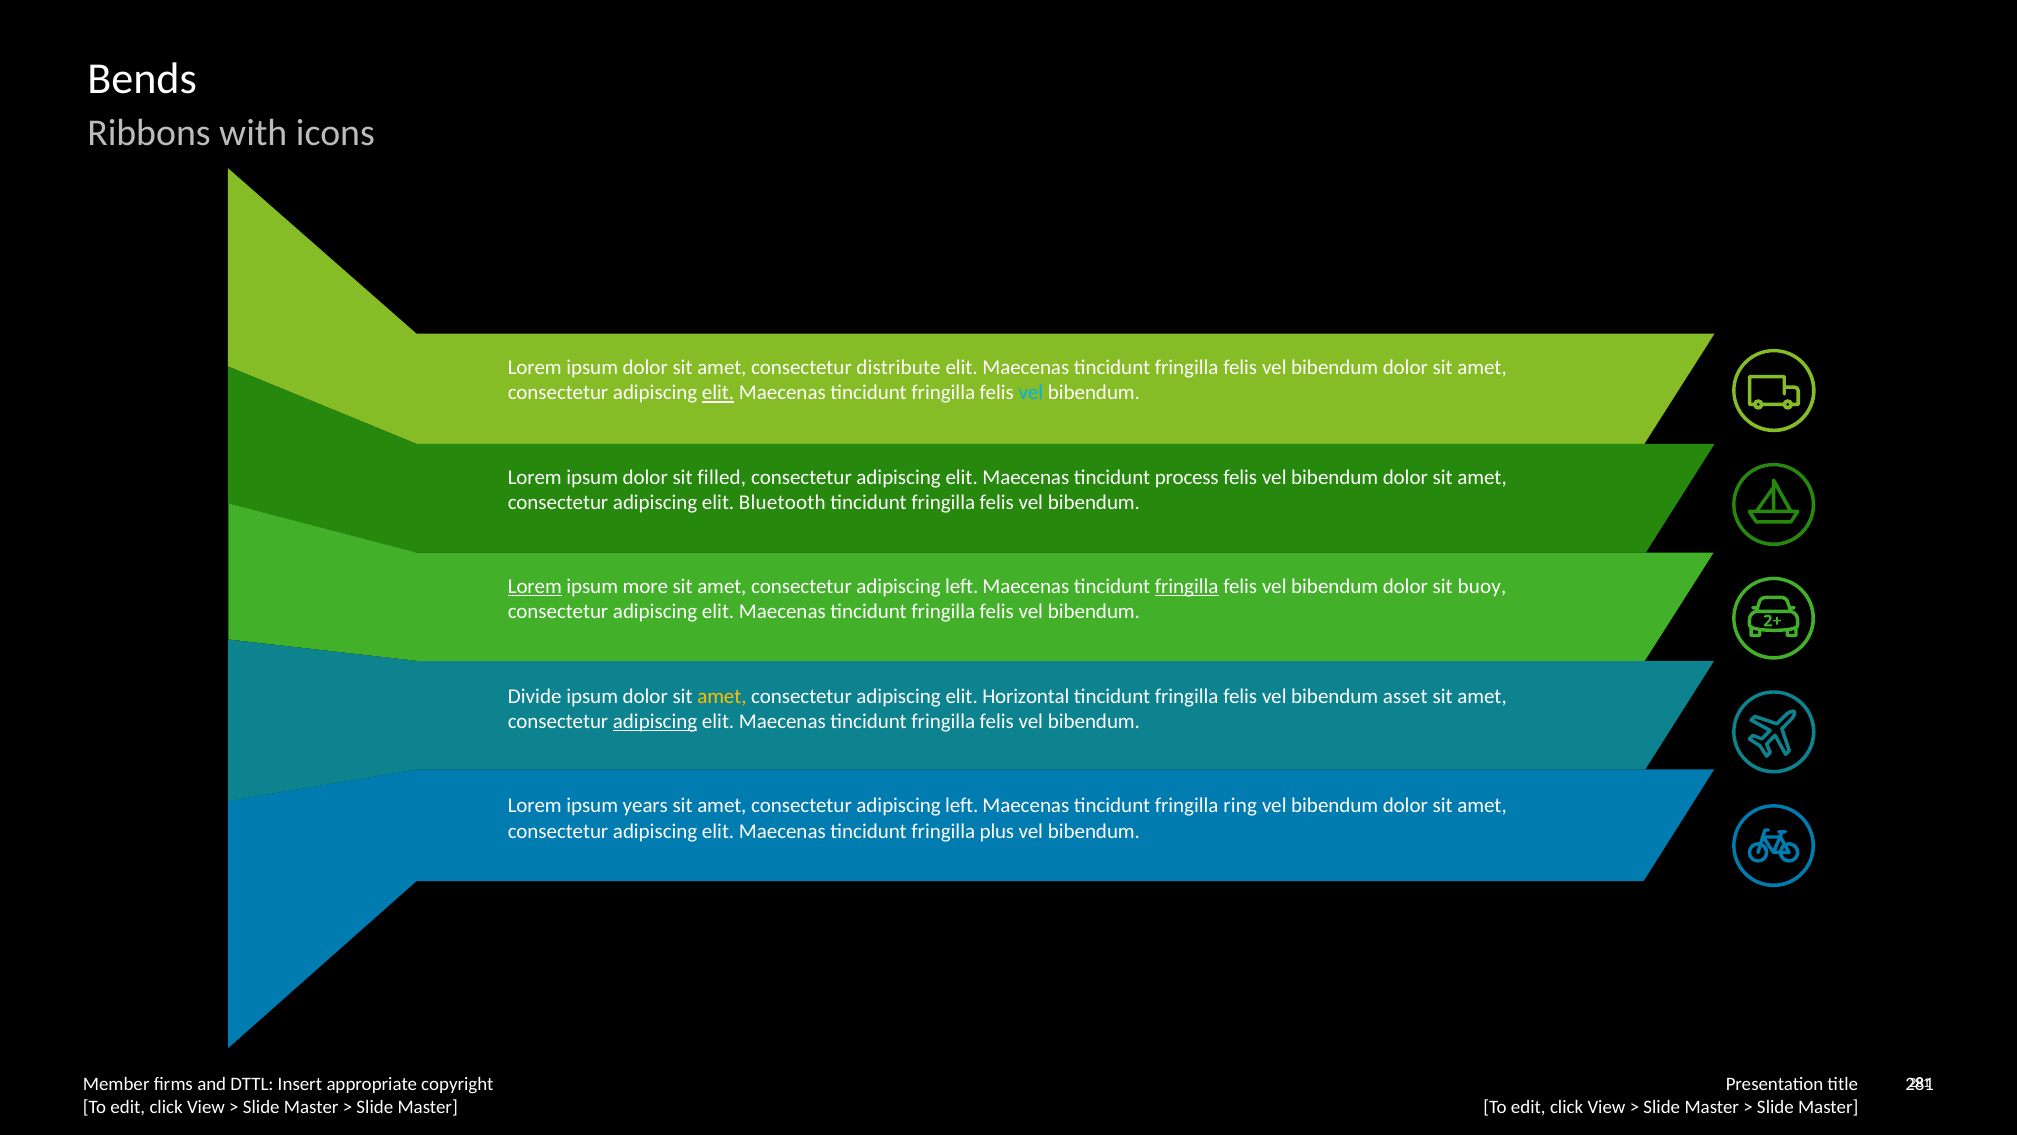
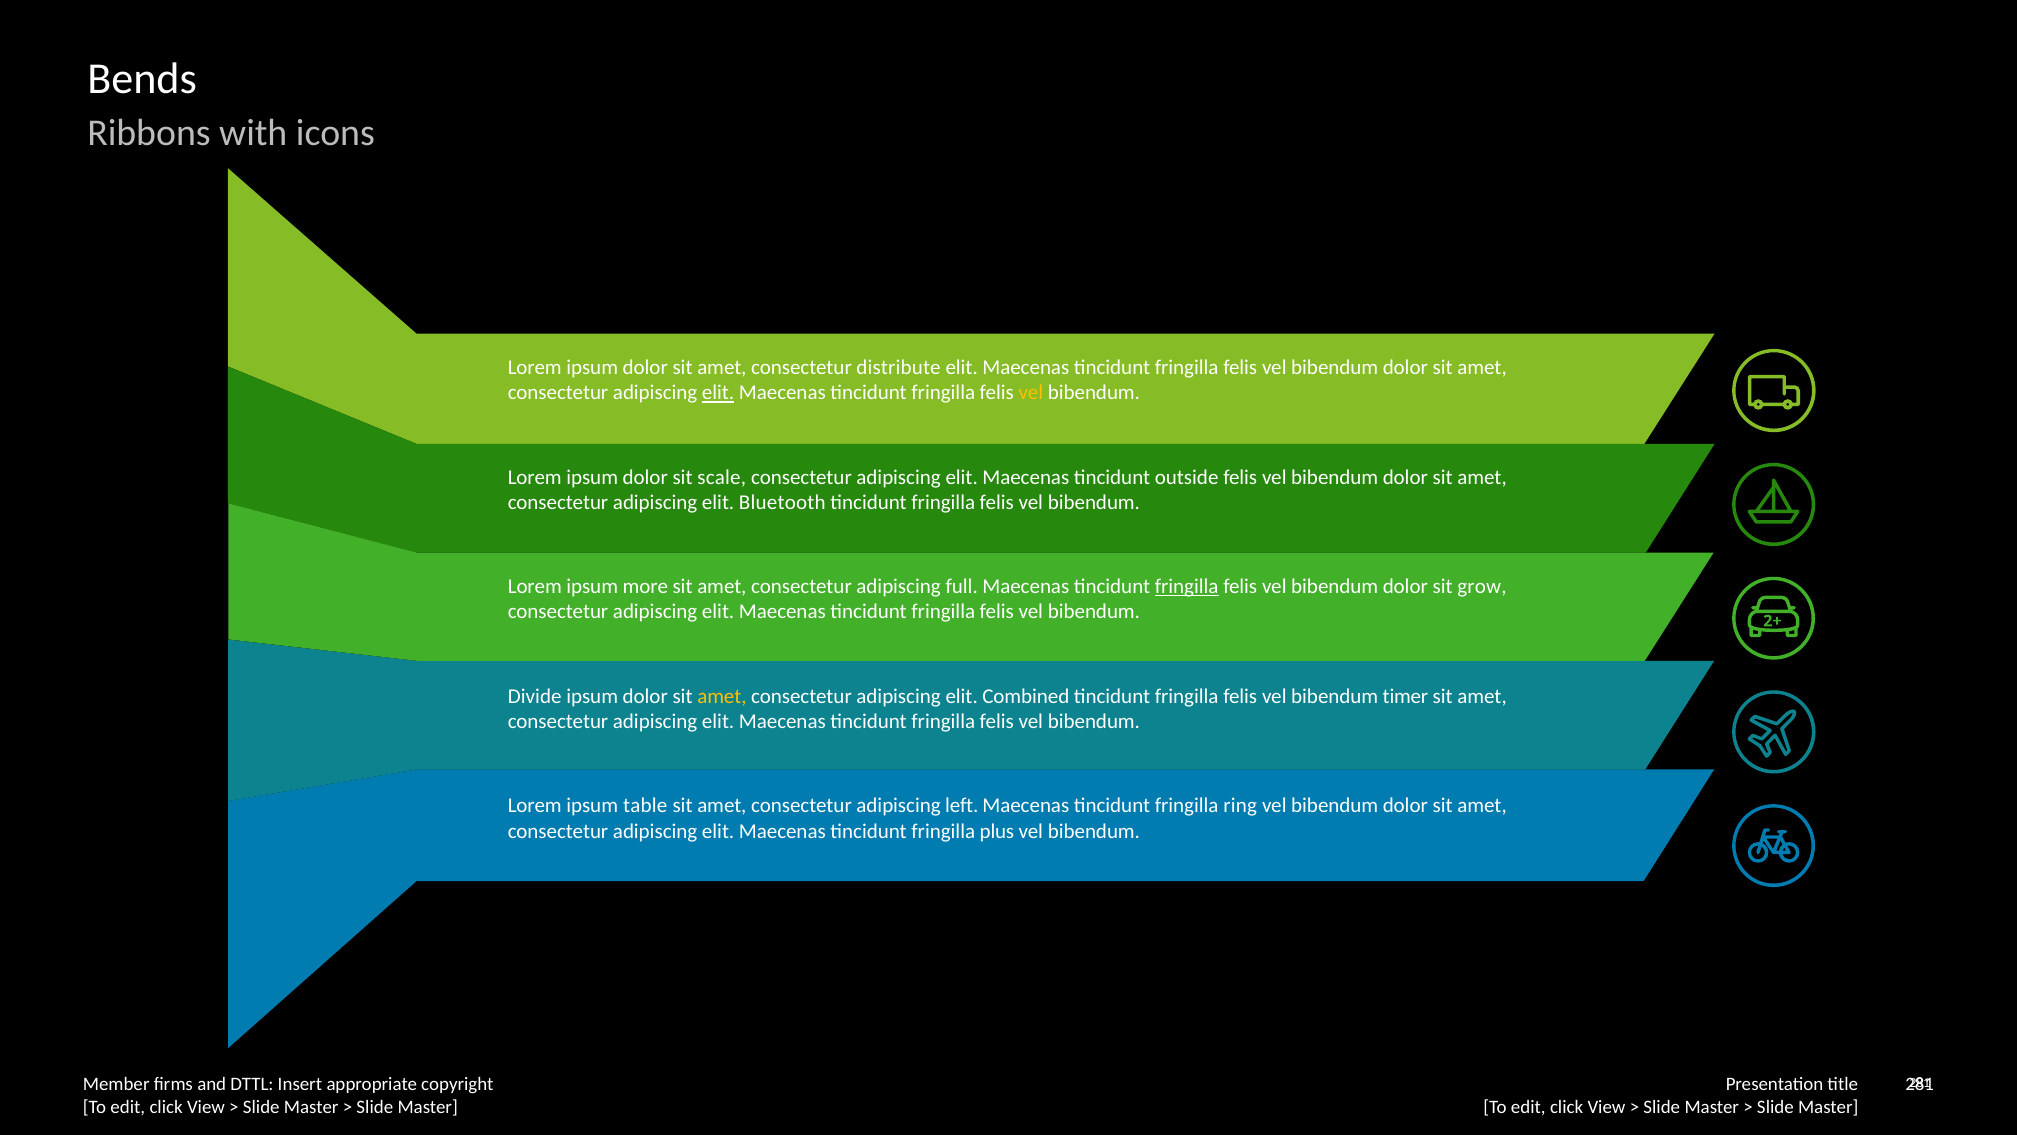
vel colour: light blue -> yellow (1031, 393)
filled: filled -> scale (722, 477)
process: process -> outside (1187, 477)
Lorem underline: present -> none (535, 587)
left: left -> full (962, 587)
buoy: buoy -> grow (1482, 587)
Horizontal: Horizontal -> Combined (1026, 696)
asset: asset -> timer (1405, 696)
adipiscing underline: present -> none (655, 721)
years: years -> table (645, 806)
